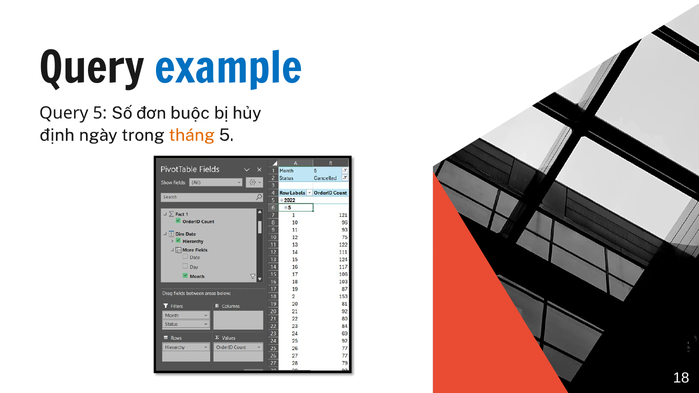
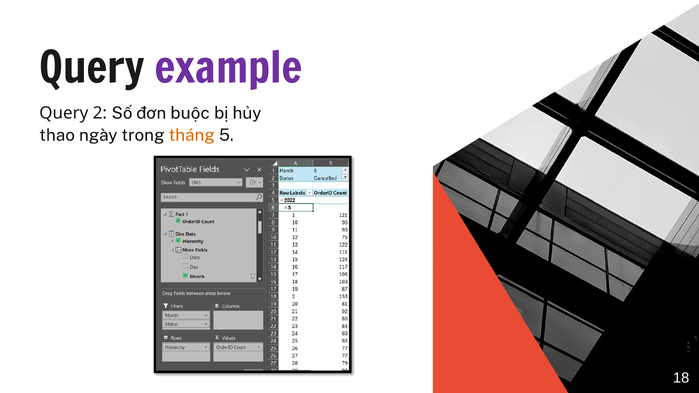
example colour: blue -> purple (229, 69)
Query 5: 5 -> 2 (100, 113)
định: định -> thao (57, 135)
